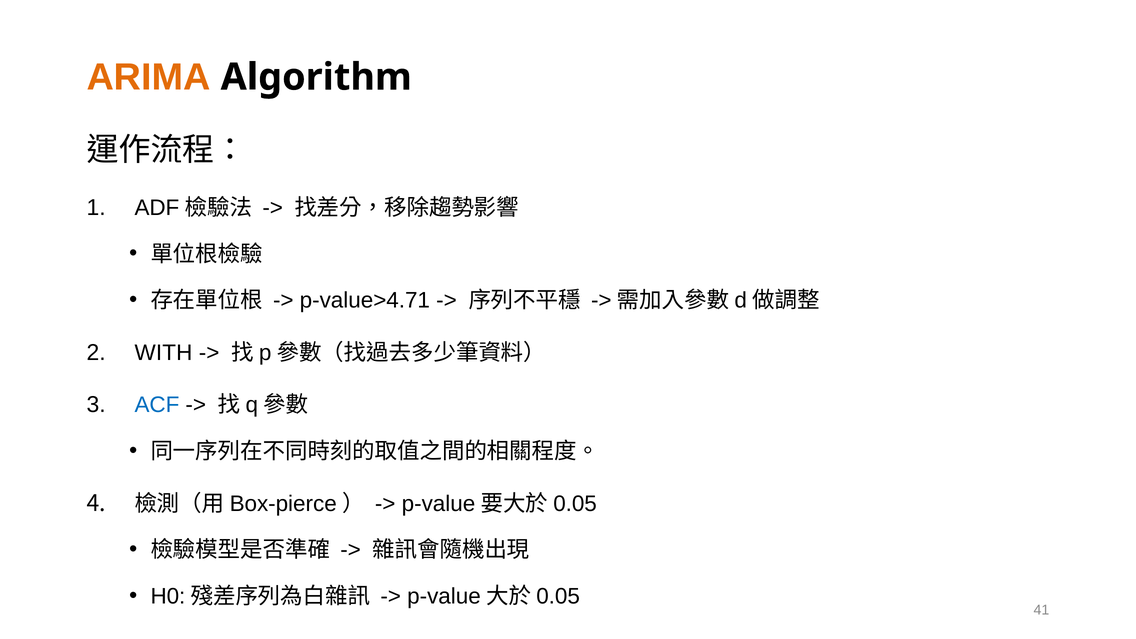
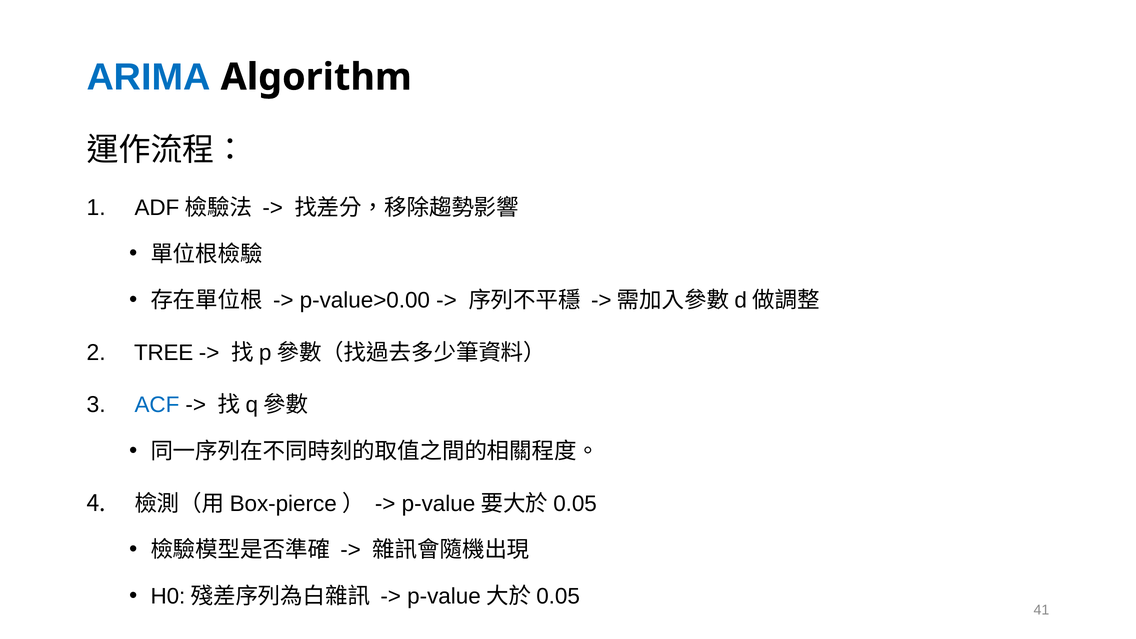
ARIMA colour: orange -> blue (149, 77)
p-value>4.71: p-value>4.71 -> p-value>0.00 (365, 300)
WITH: WITH -> TREE (164, 353)
